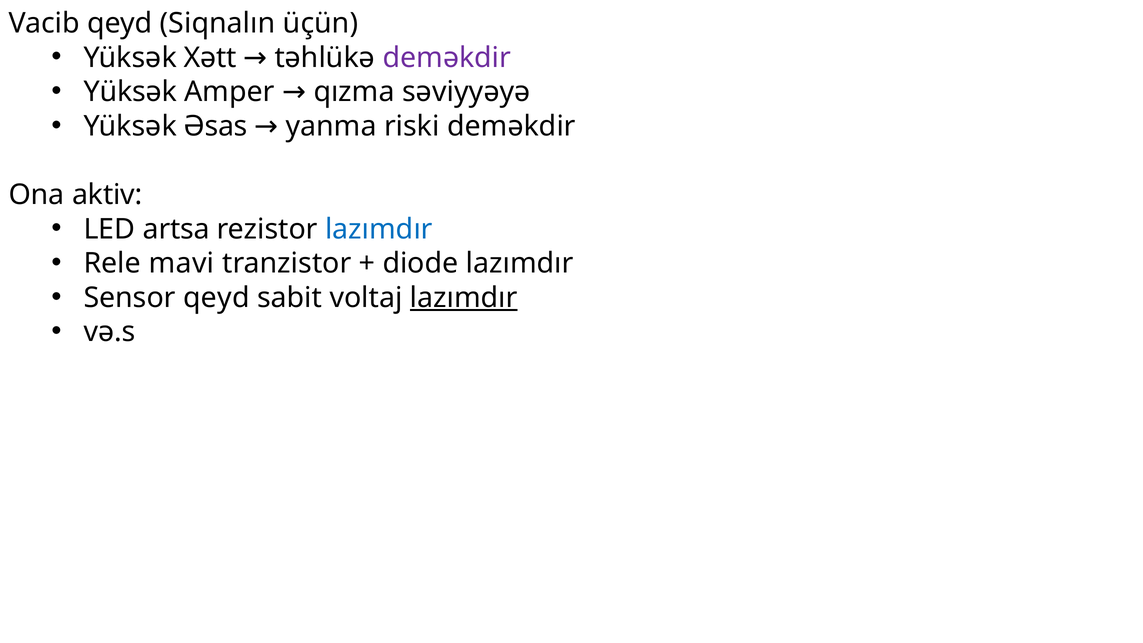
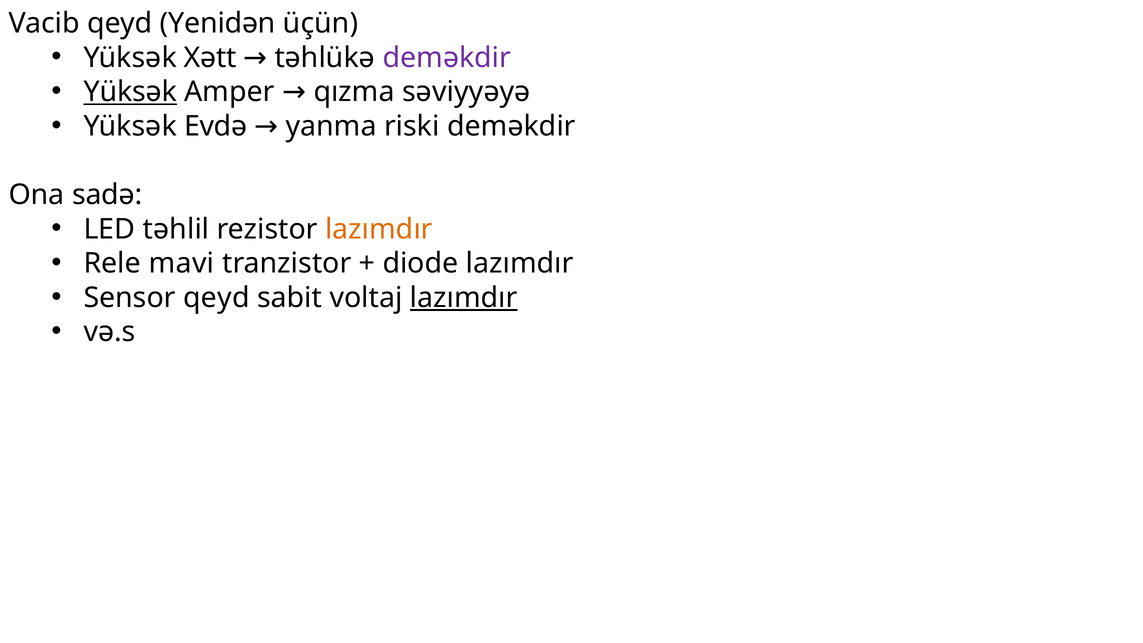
Siqnalın: Siqnalın -> Yenidən (218, 23)
Yüksək underline: none -> present (130, 92)
Əsas: Əsas -> Evdə (216, 126)
aktiv: aktiv -> sadə (107, 195)
artsa: artsa -> təhlil (176, 229)
lazımdır colour: blue -> orange (379, 229)
